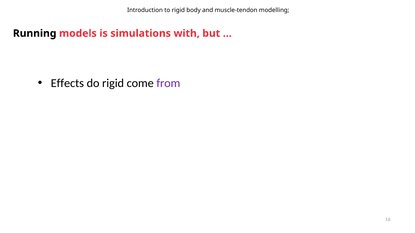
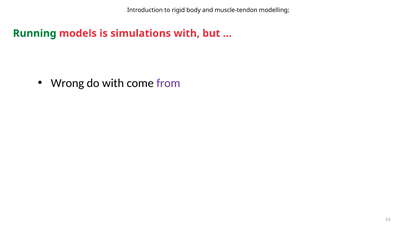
Running colour: black -> green (35, 33)
Effects: Effects -> Wrong (67, 83)
do rigid: rigid -> with (113, 83)
